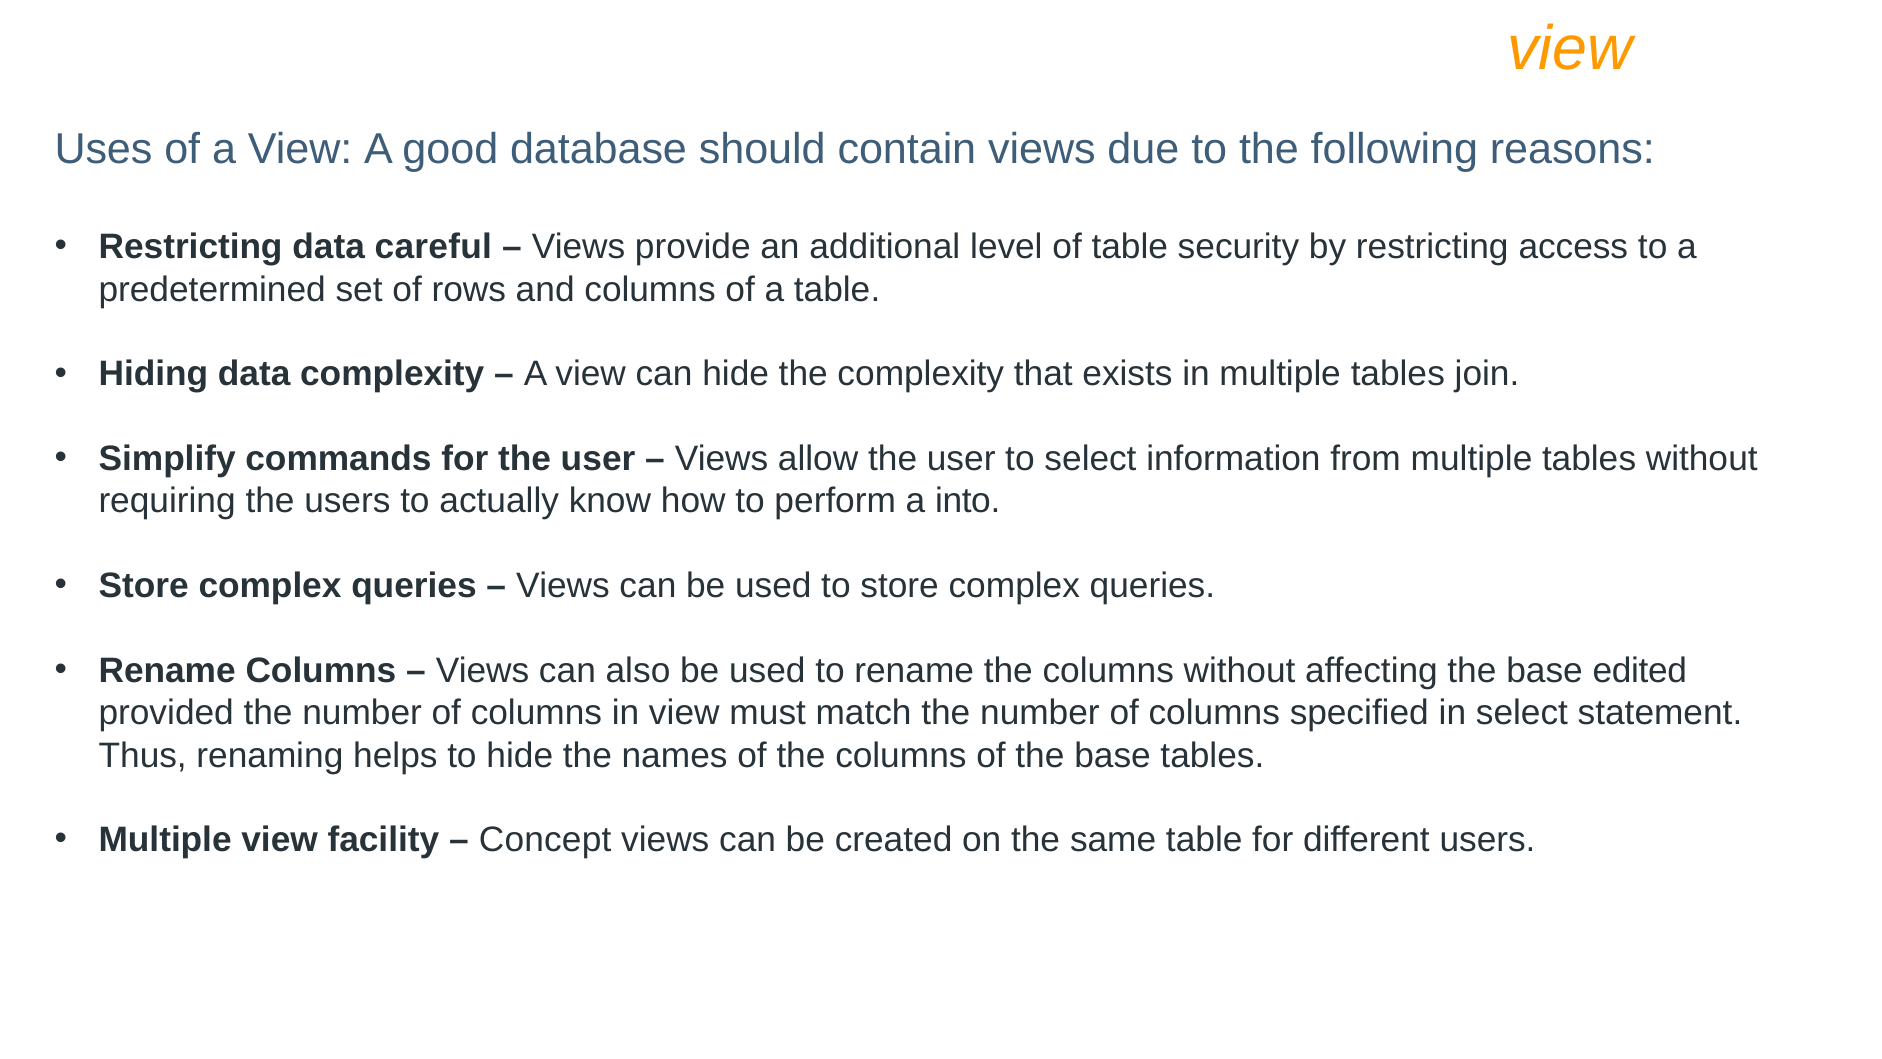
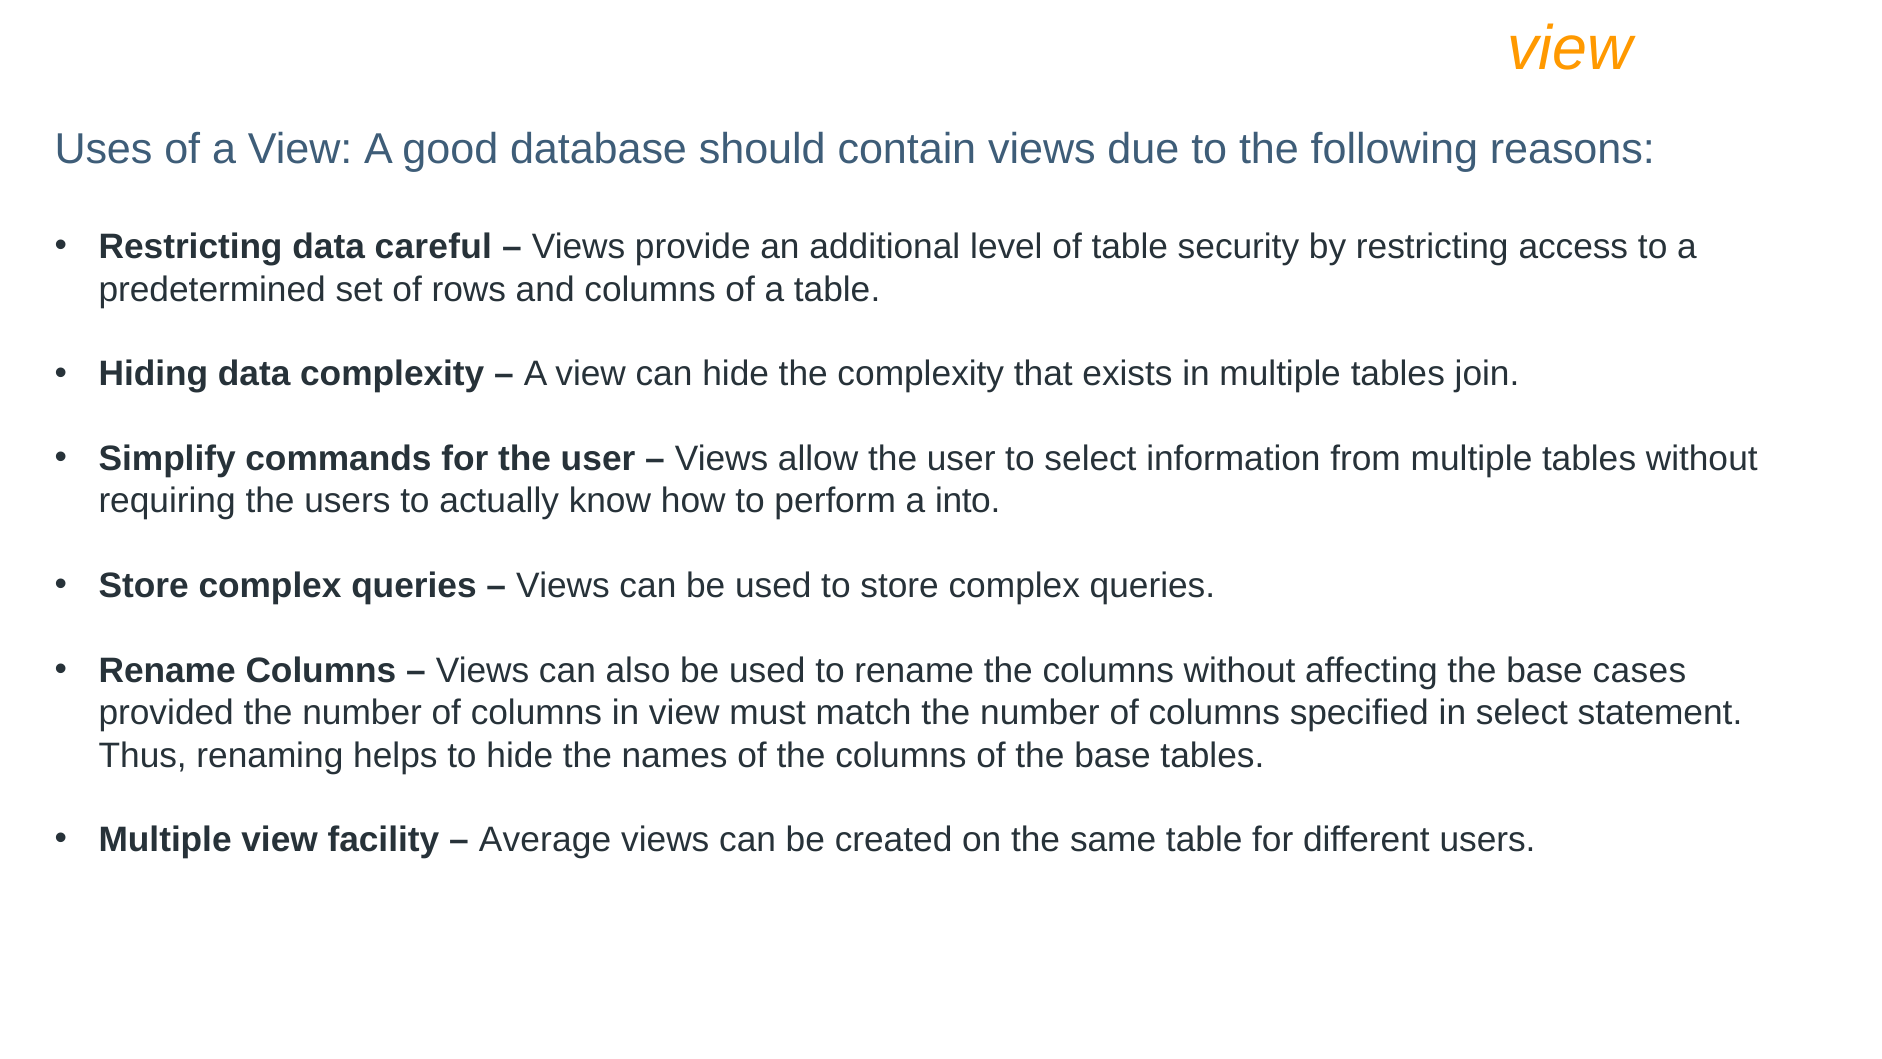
edited: edited -> cases (1639, 671)
Concept: Concept -> Average (545, 840)
